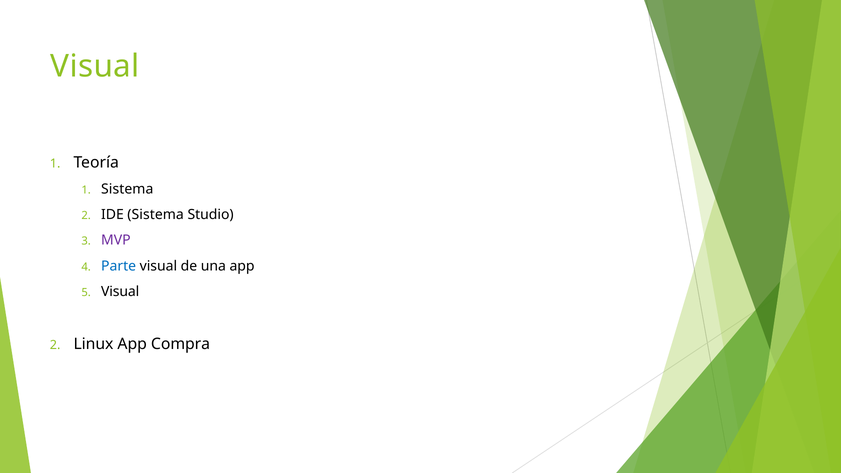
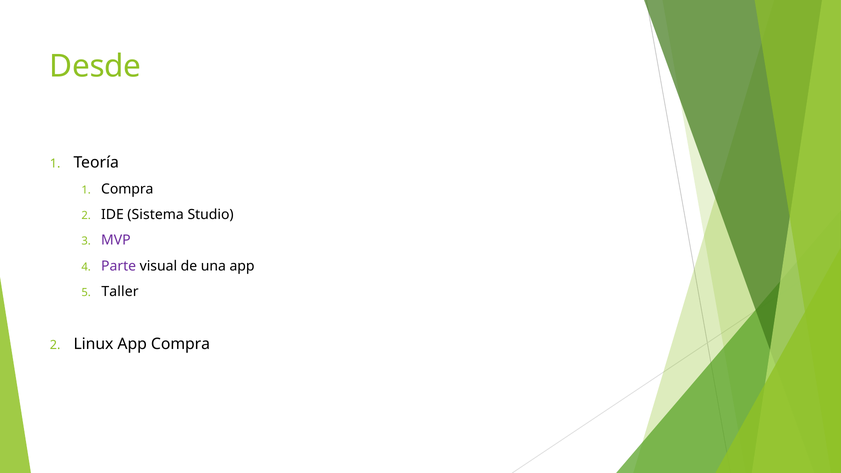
Visual: Visual -> Desde (95, 66)
Sistema: Sistema -> Compra (127, 189)
Parte colour: blue -> purple (119, 266)
Visual: Visual -> Taller (120, 292)
